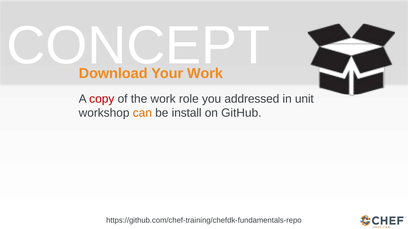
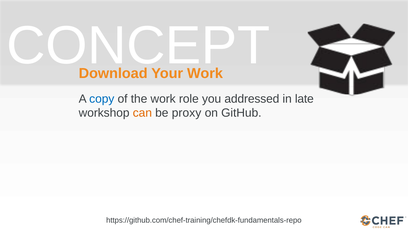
copy colour: red -> blue (102, 99)
unit: unit -> late (304, 99)
install: install -> proxy (187, 113)
